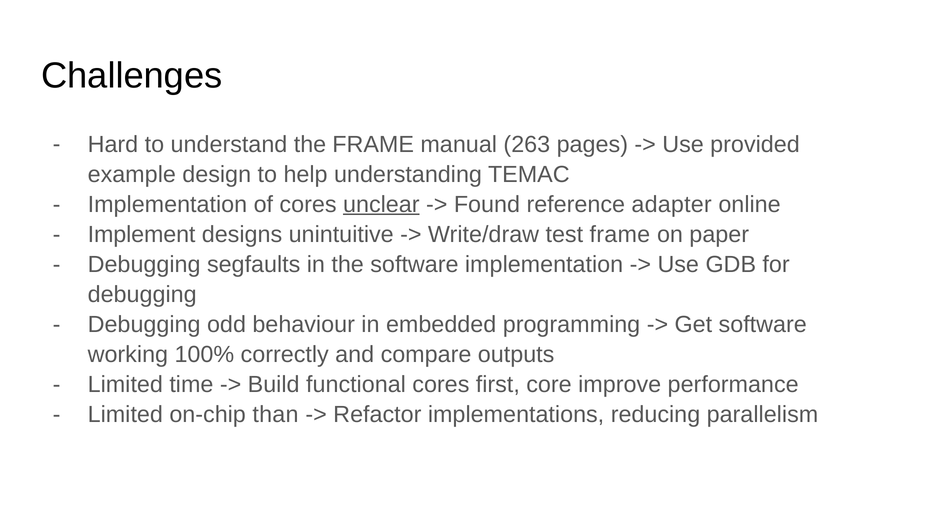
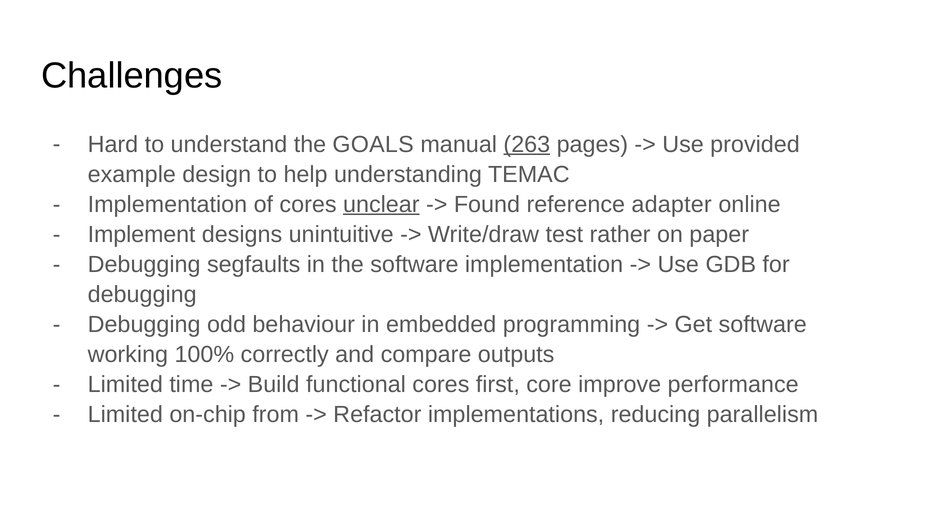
the FRAME: FRAME -> GOALS (373, 144)
263 underline: none -> present (527, 144)
test frame: frame -> rather (620, 235)
than: than -> from (276, 415)
